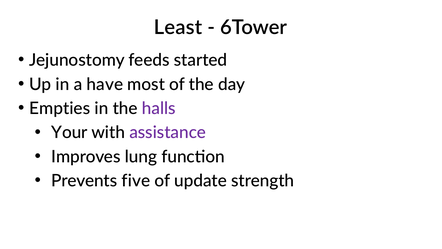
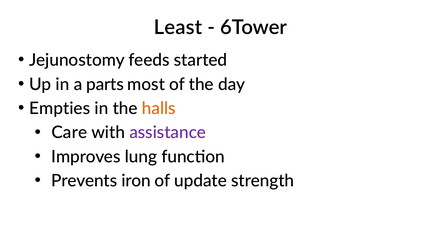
have: have -> parts (105, 84)
halls colour: purple -> orange (159, 108)
Your: Your -> Care (69, 132)
five: five -> iron (136, 181)
